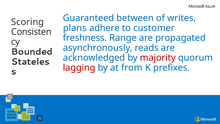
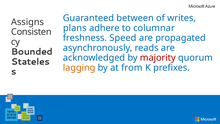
Scoring: Scoring -> Assigns (28, 22)
customer: customer -> columnar (154, 28)
Range: Range -> Speed (123, 38)
lagging colour: red -> orange (79, 68)
